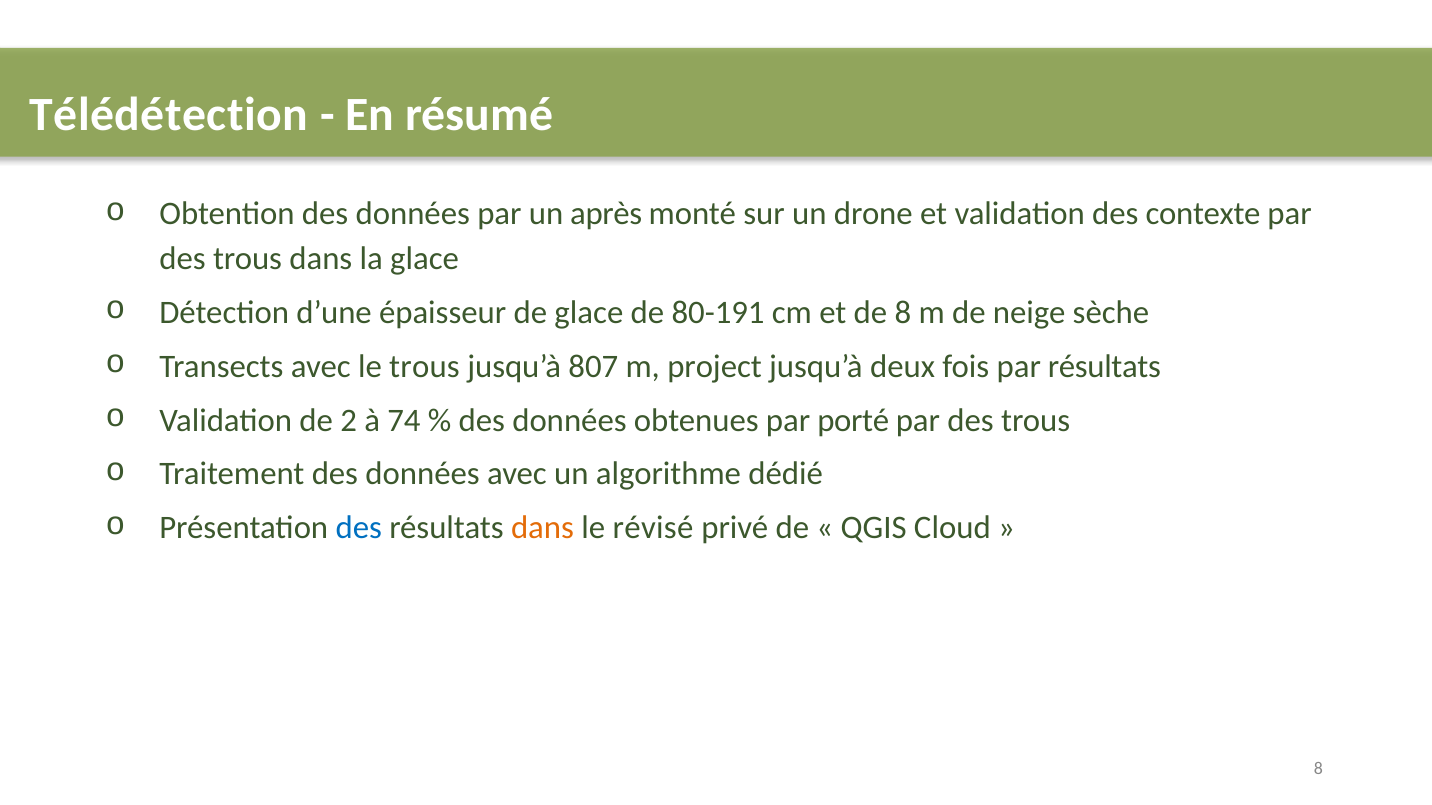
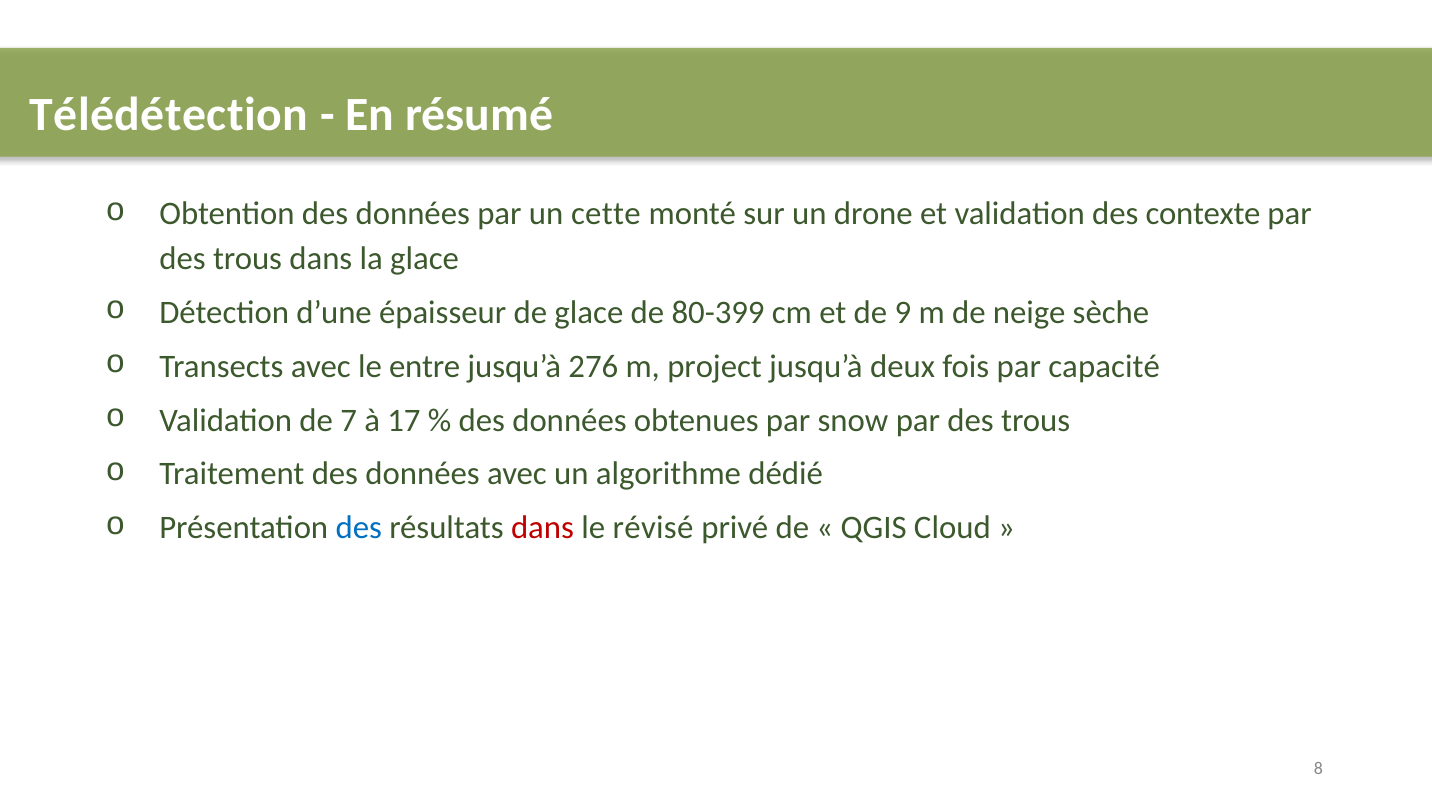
après: après -> cette (606, 214)
80-191: 80-191 -> 80-399 (718, 313)
de 8: 8 -> 9 (903, 313)
le trous: trous -> entre (425, 367)
807: 807 -> 276 (593, 367)
par résultats: résultats -> capacité (1104, 367)
2: 2 -> 7 (349, 421)
74: 74 -> 17 (404, 421)
porté: porté -> snow (853, 421)
dans colour: orange -> red (542, 528)
